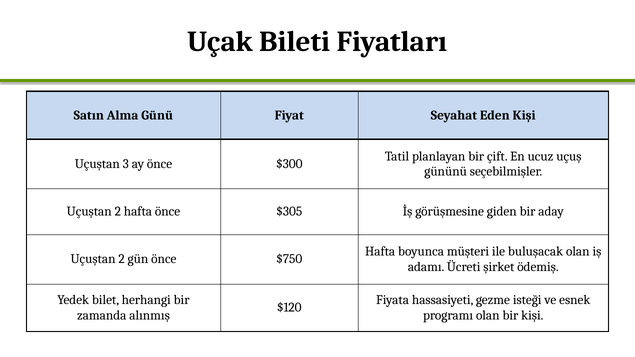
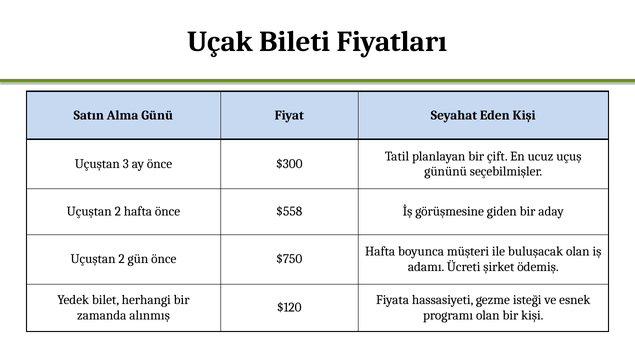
$305: $305 -> $558 (289, 212)
